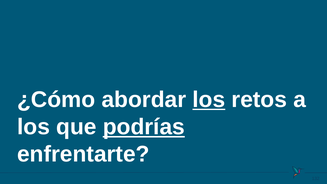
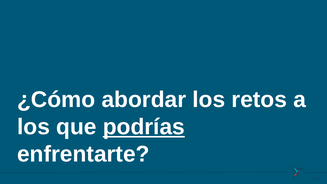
los underline: present -> none (209, 100)
